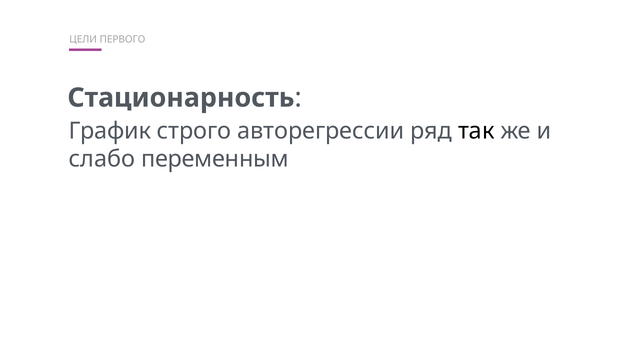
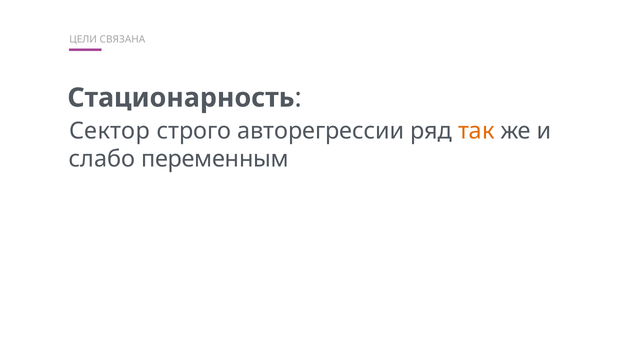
ПЕРВОГО: ПЕРВОГО -> СВЯЗАНА (122, 39)
График: График -> Сектор (110, 131)
так colour: black -> orange (476, 131)
